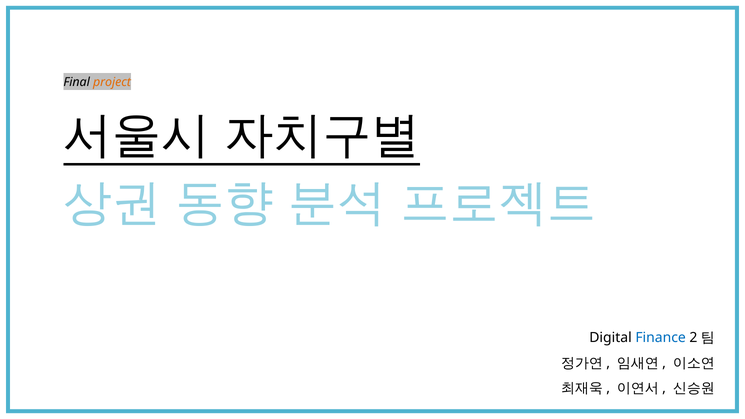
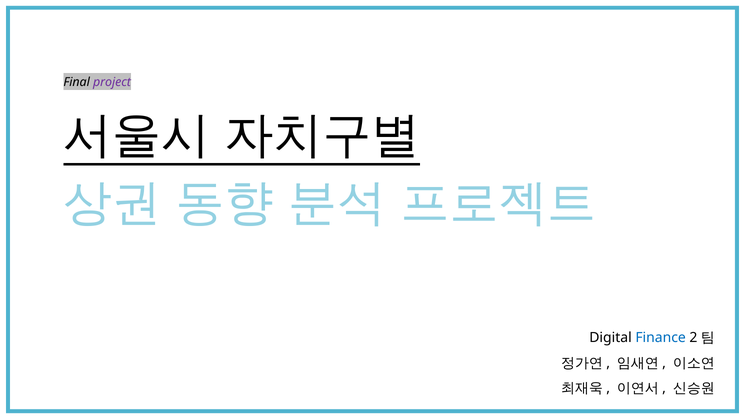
project colour: orange -> purple (112, 82)
